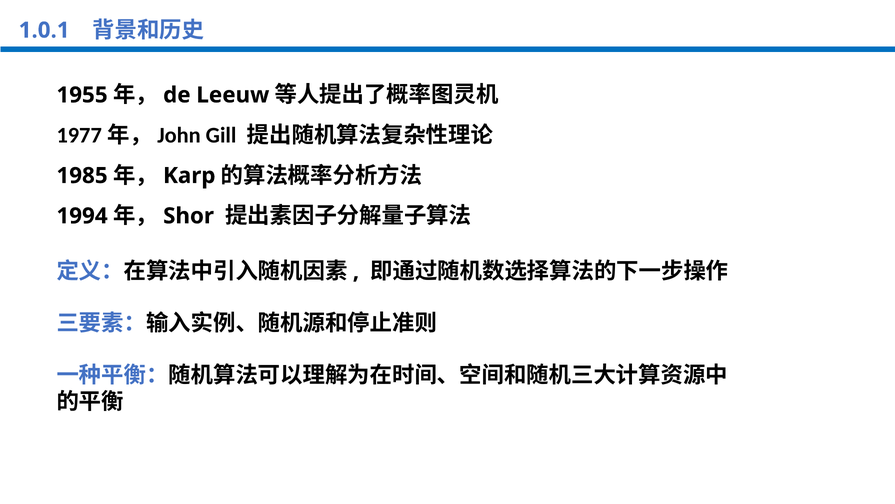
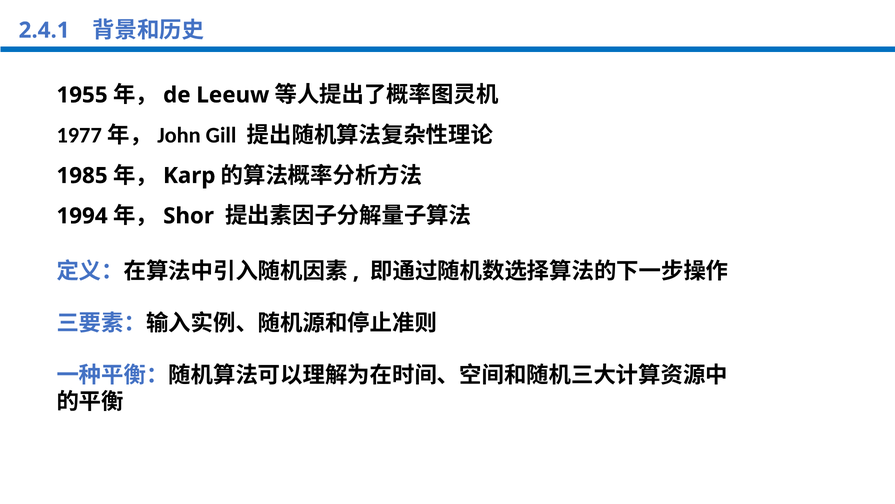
1.0.1: 1.0.1 -> 2.4.1 (44, 30)
